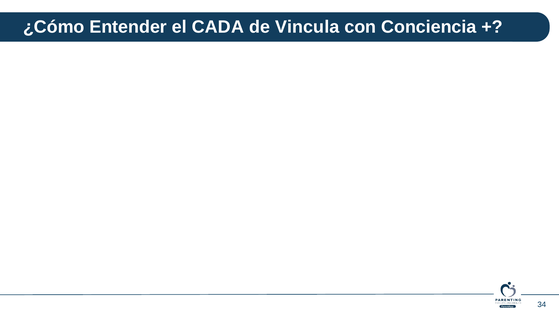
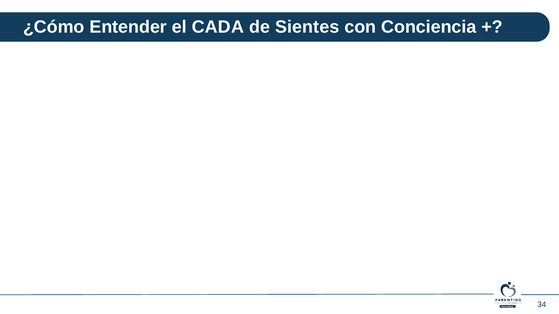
Vincula: Vincula -> Sientes (307, 27)
